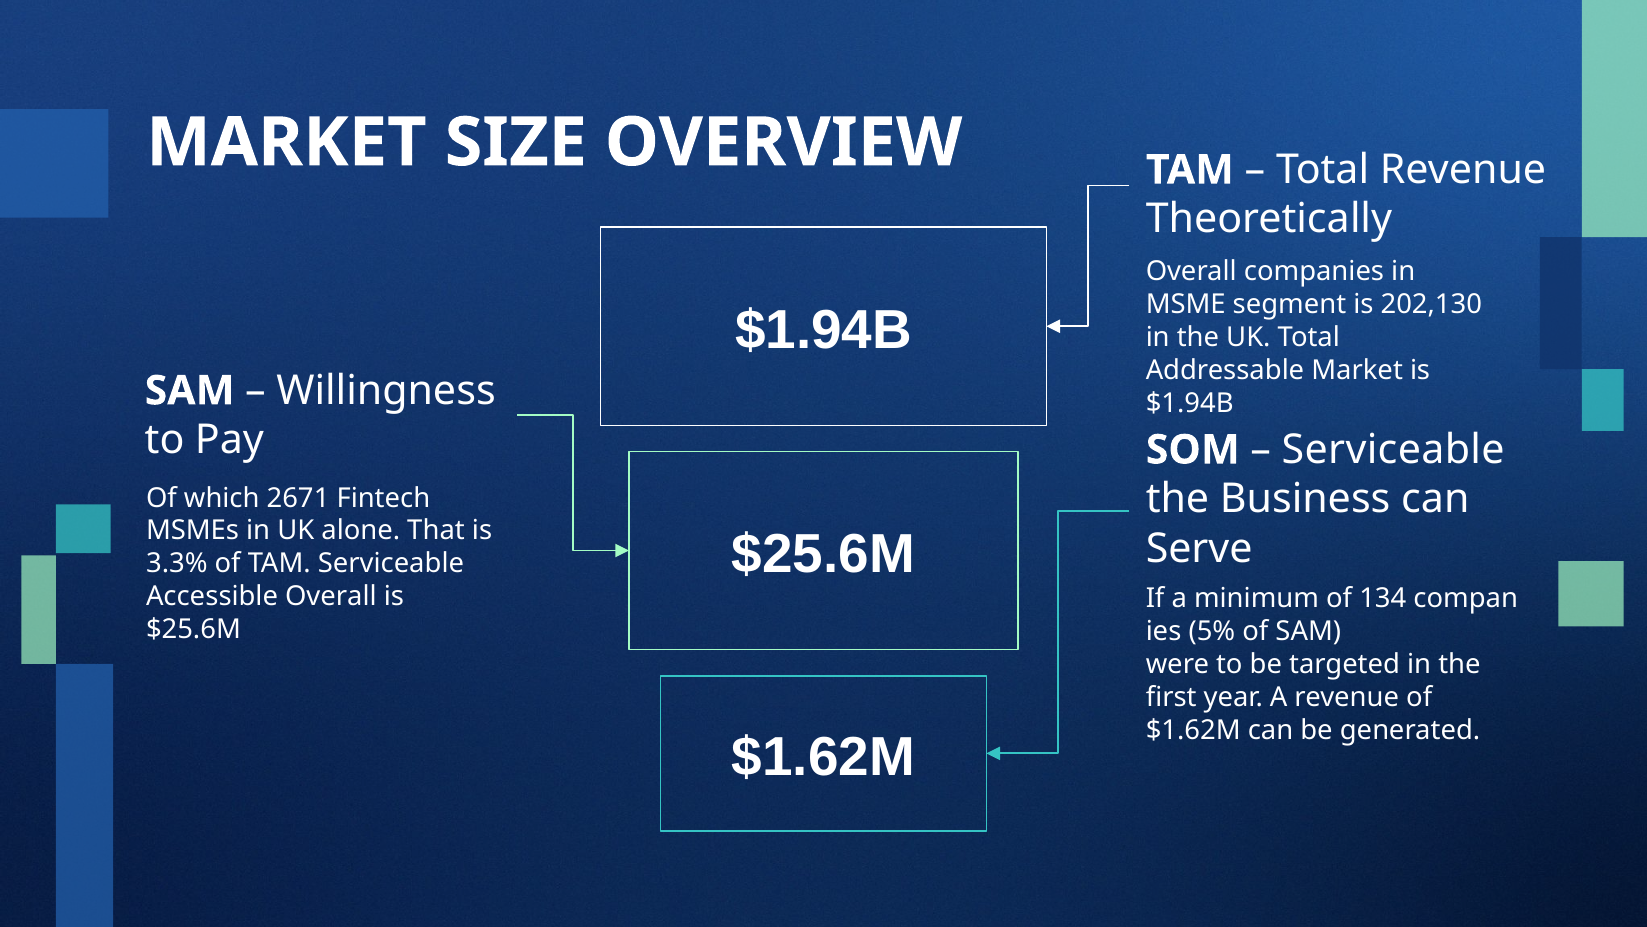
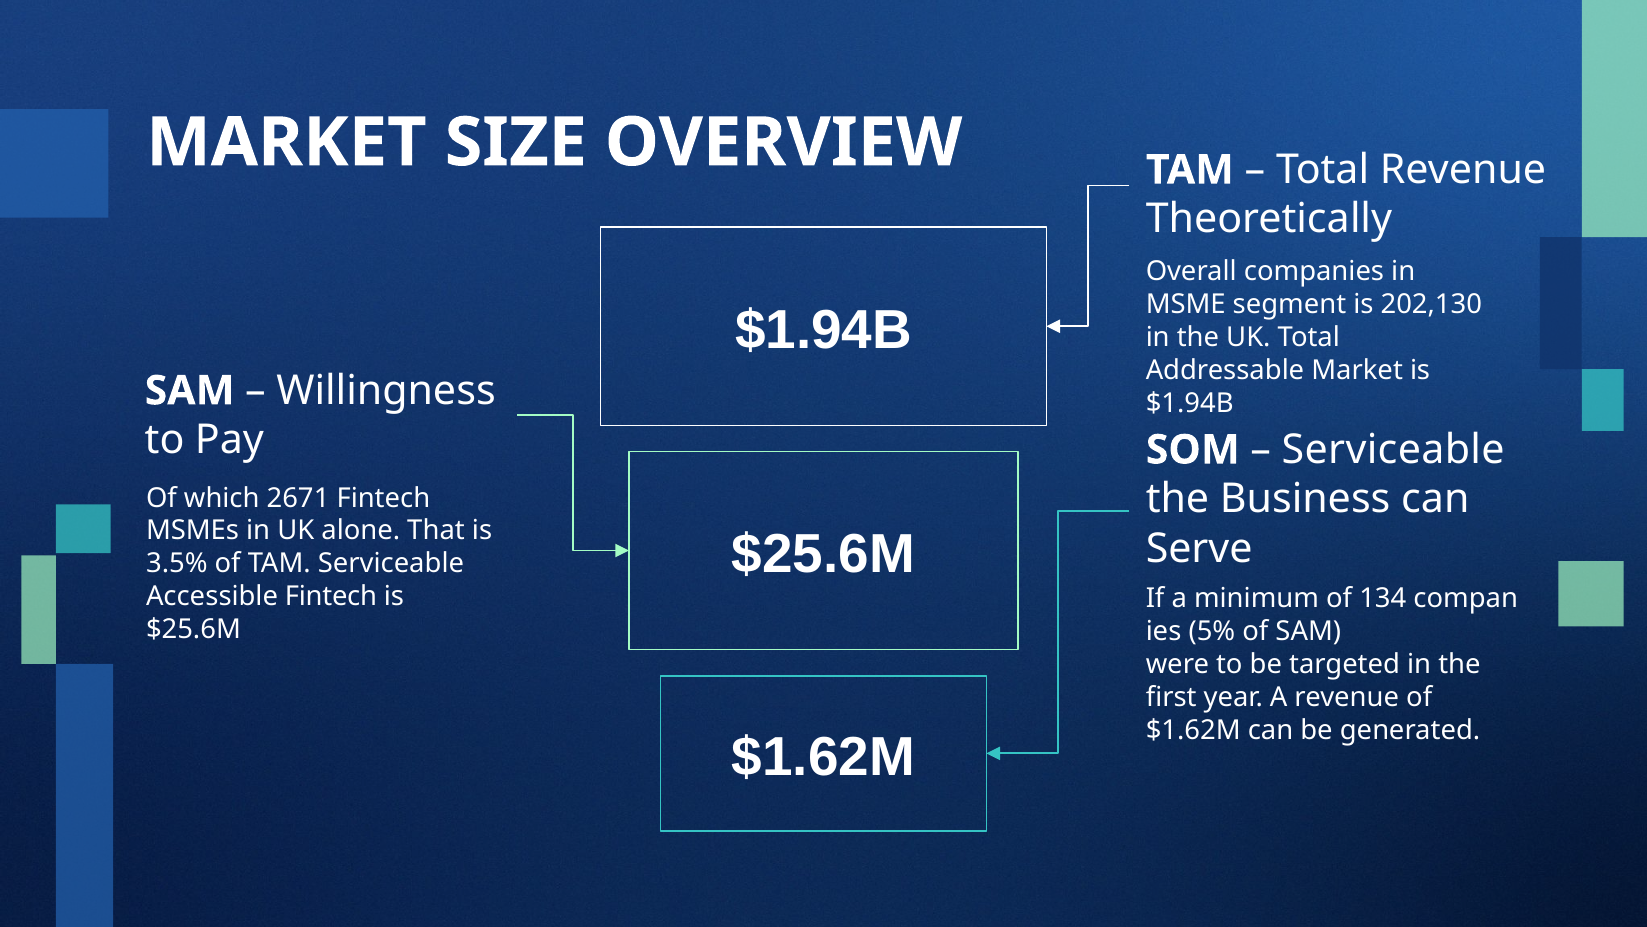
3.3%: 3.3% -> 3.5% (177, 564)
Accessible Overall: Overall -> Fintech (331, 597)
